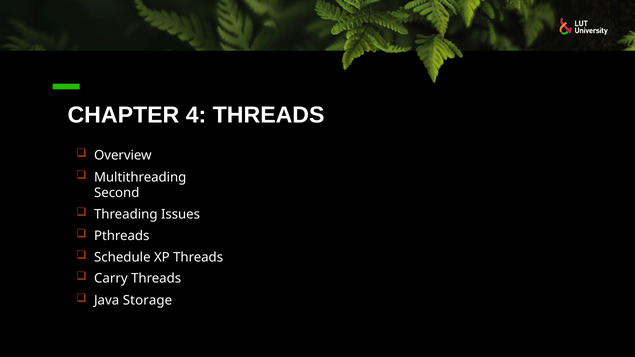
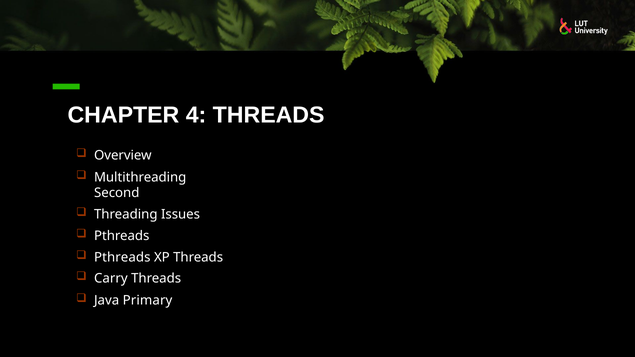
Schedule: Schedule -> Pthreads (122, 257)
Storage: Storage -> Primary (148, 300)
